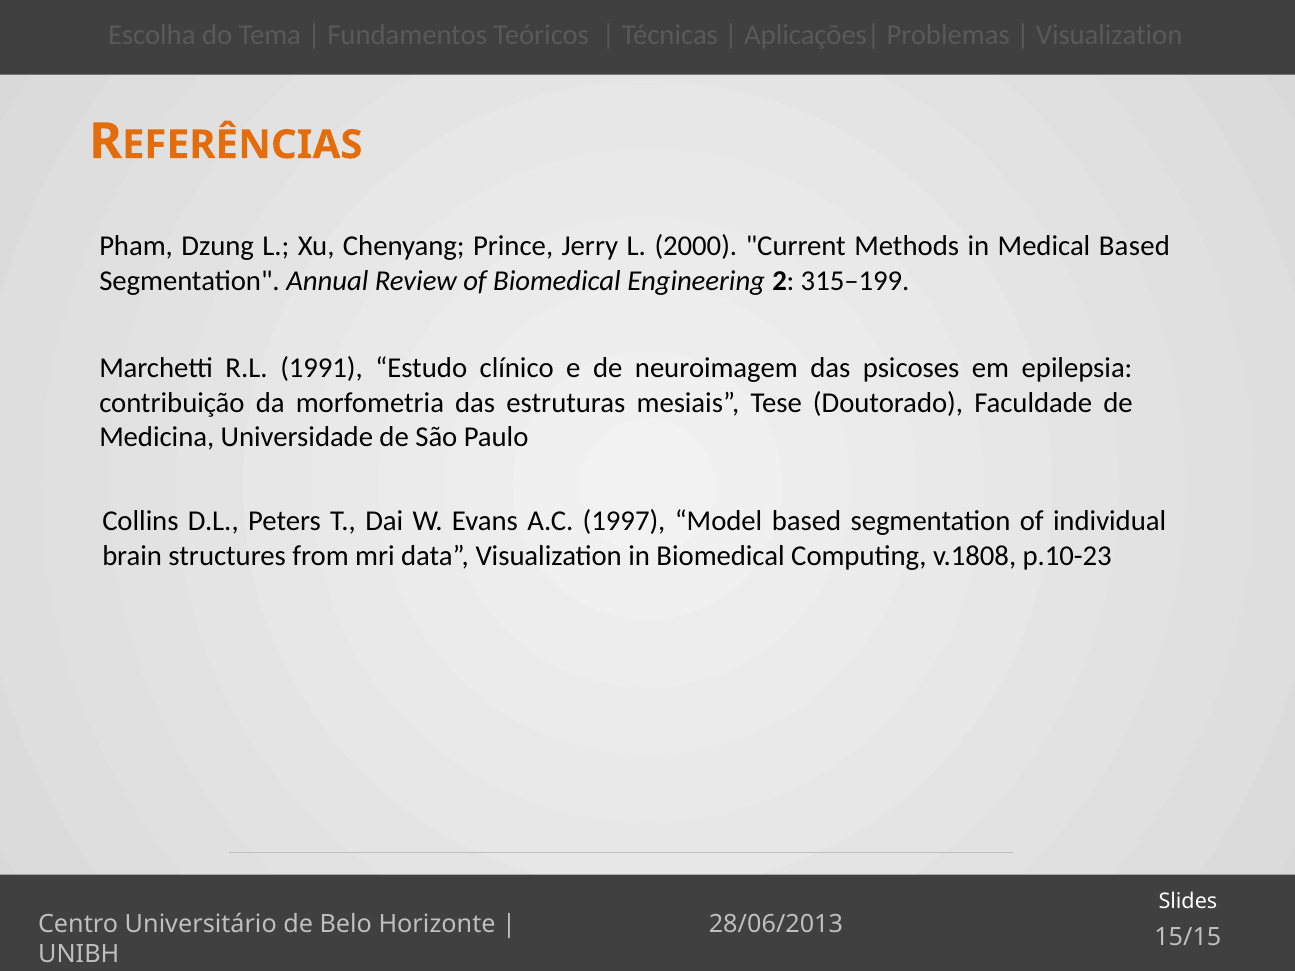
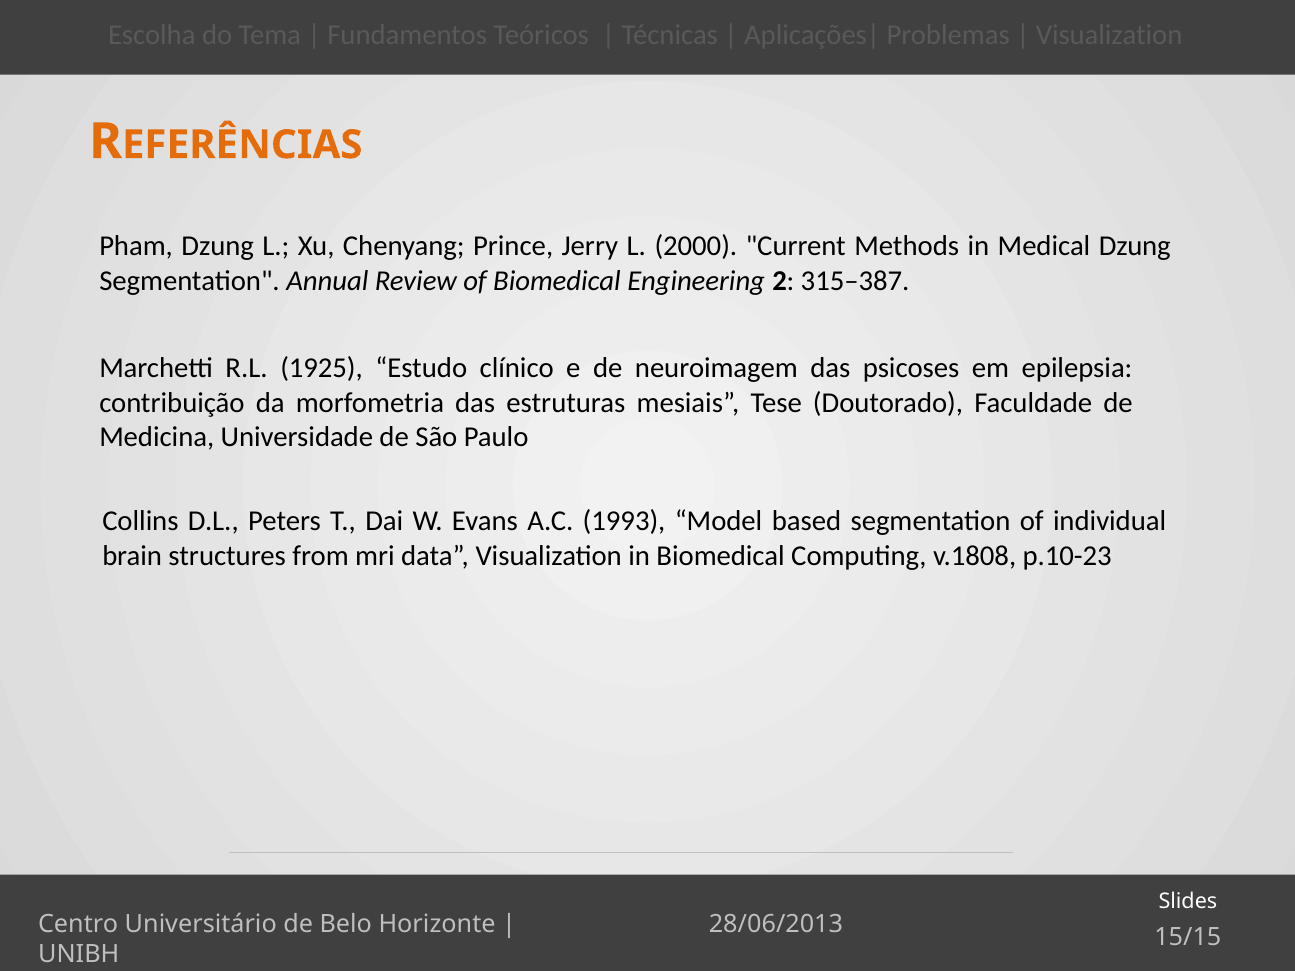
Medical Based: Based -> Dzung (1135, 246)
315–199: 315–199 -> 315–387 (855, 281)
1991: 1991 -> 1925 (322, 369)
1997: 1997 -> 1993 (624, 521)
